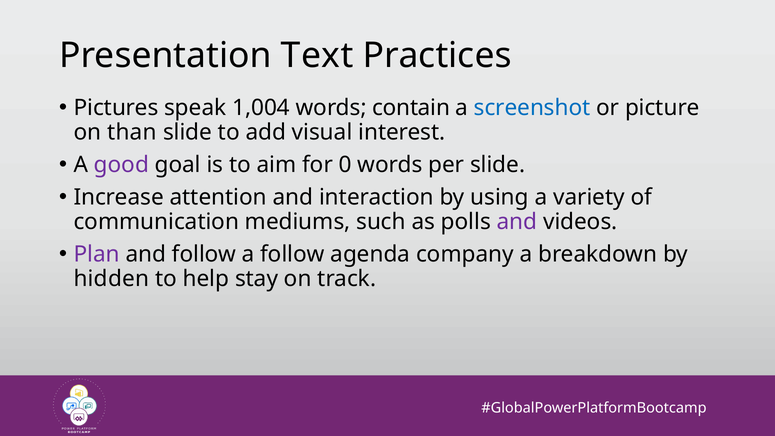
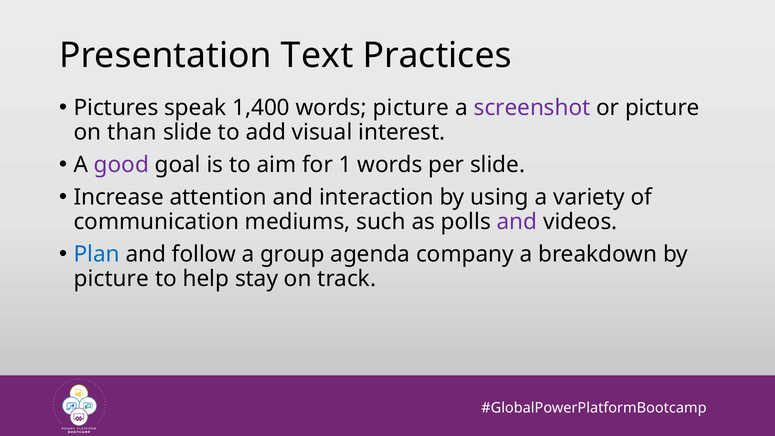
1,004: 1,004 -> 1,400 (261, 108)
words contain: contain -> picture (411, 108)
screenshot colour: blue -> purple (532, 108)
0: 0 -> 1 (345, 165)
Plan colour: purple -> blue (97, 254)
a follow: follow -> group (292, 254)
hidden: hidden -> picture (111, 279)
